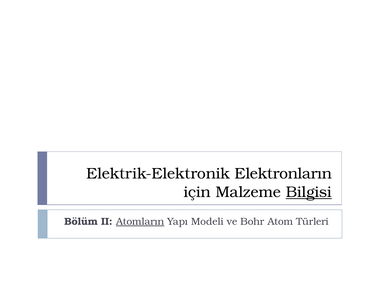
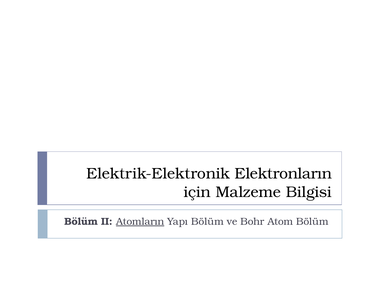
Bilgisi underline: present -> none (309, 192)
Yapı Modeli: Modeli -> Bölüm (207, 222)
Atom Türleri: Türleri -> Bölüm (312, 222)
